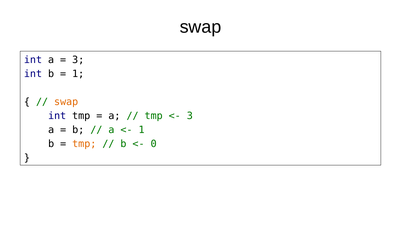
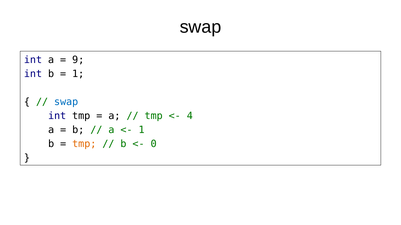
3: 3 -> 9 (78, 60)
swap colour: orange -> blue (66, 102)
3: 3 -> 4 (190, 116)
